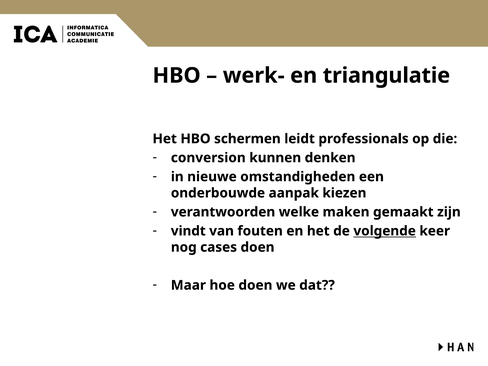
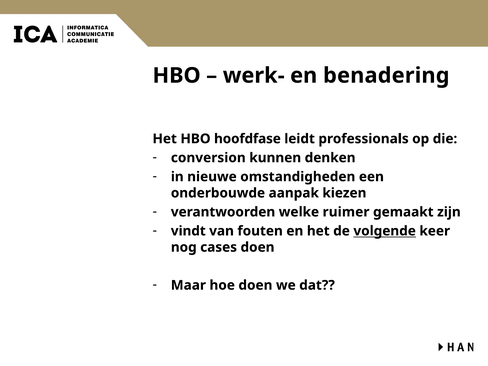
triangulatie: triangulatie -> benadering (386, 76)
schermen: schermen -> hoofdfase (247, 139)
maken: maken -> ruimer (346, 212)
